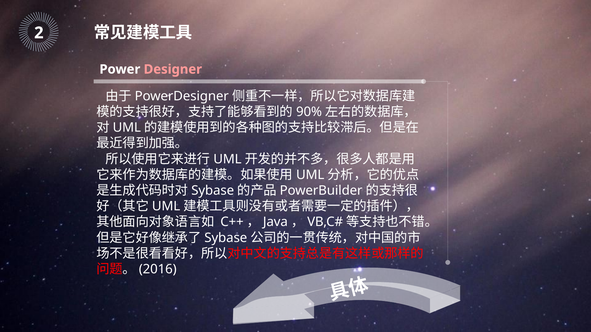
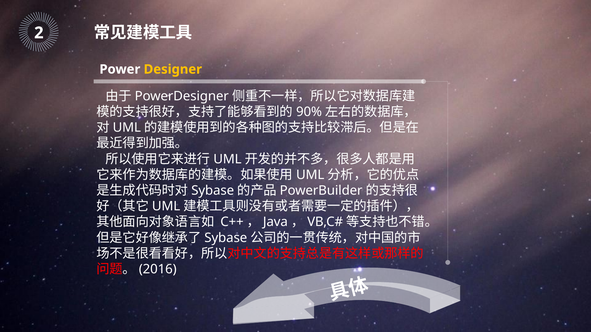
Designer colour: pink -> yellow (173, 69)
